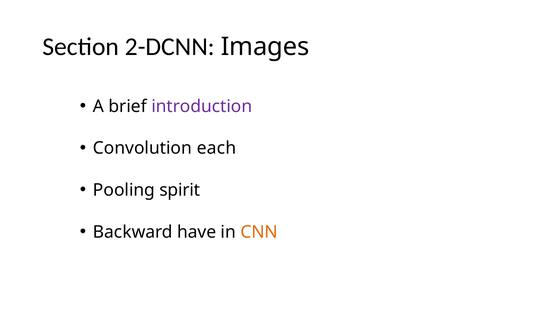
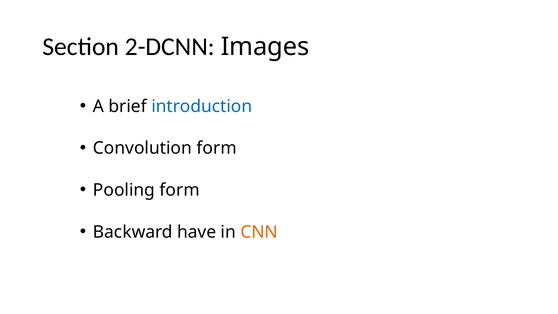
introduction colour: purple -> blue (202, 106)
Convolution each: each -> form (217, 148)
Pooling spirit: spirit -> form (180, 190)
